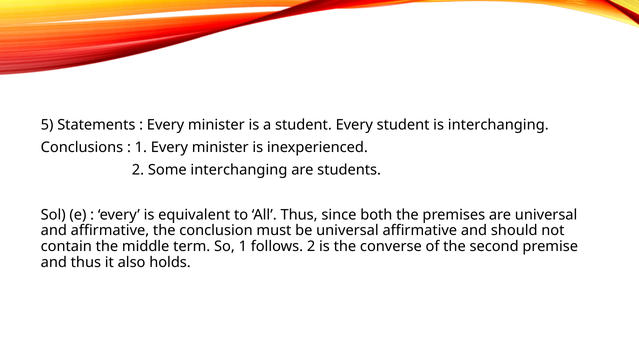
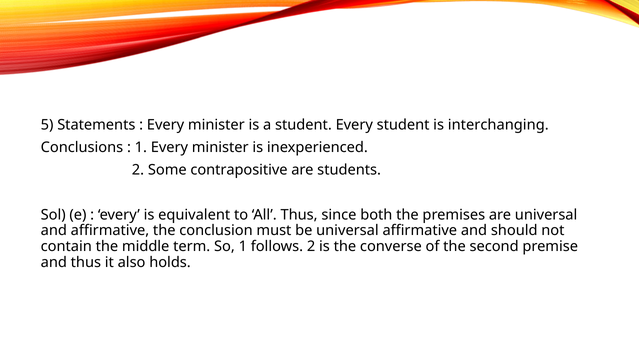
Some interchanging: interchanging -> contrapositive (239, 170)
